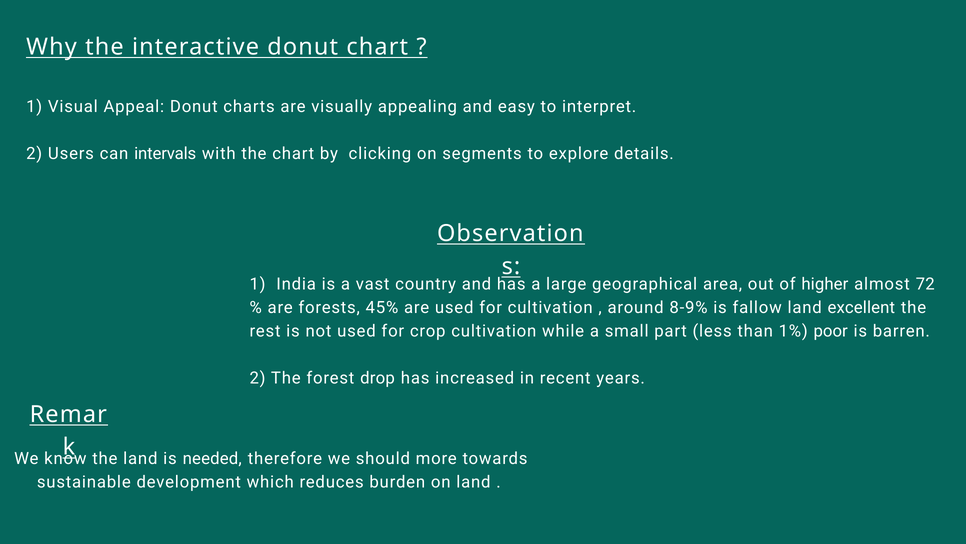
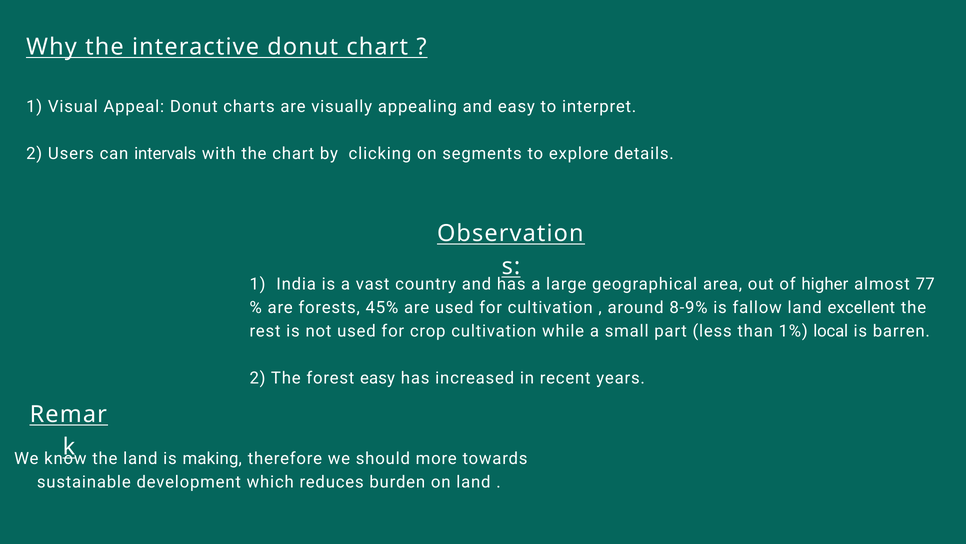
72: 72 -> 77 (925, 284)
poor: poor -> local (831, 331)
forest drop: drop -> easy (378, 378)
needed: needed -> making (212, 458)
